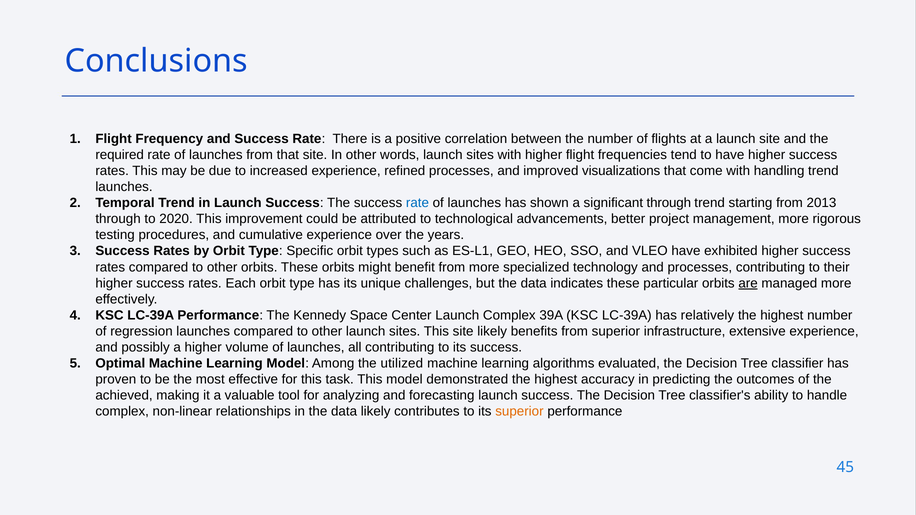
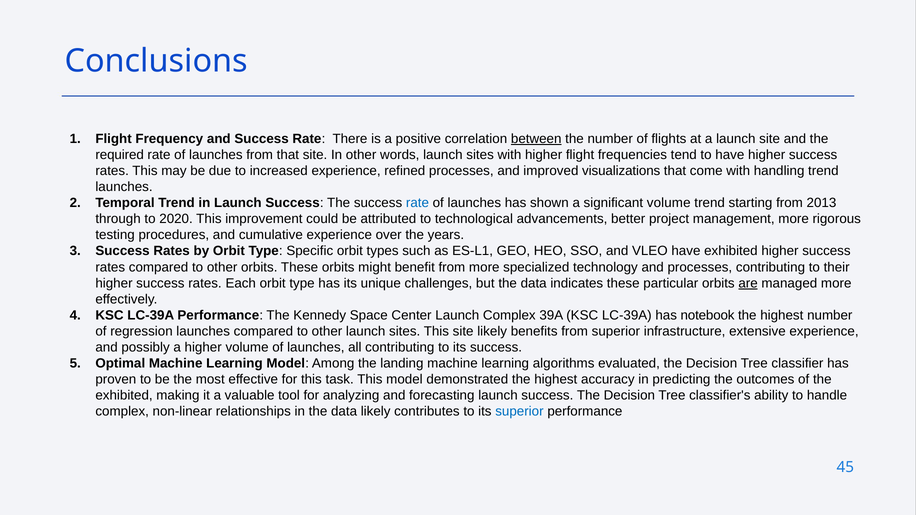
between underline: none -> present (536, 139)
significant through: through -> volume (669, 203)
relatively: relatively -> notebook (708, 315)
utilized: utilized -> landing (402, 363)
achieved: achieved -> exhibited (124, 396)
superior colour: orange -> blue (519, 412)
